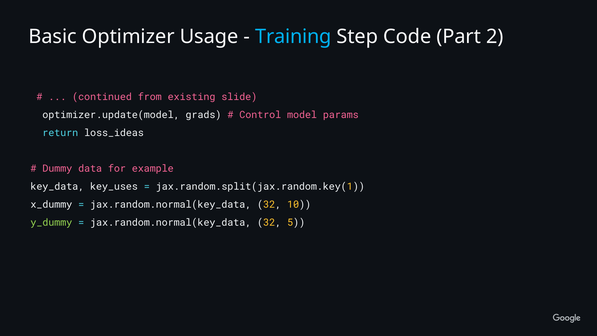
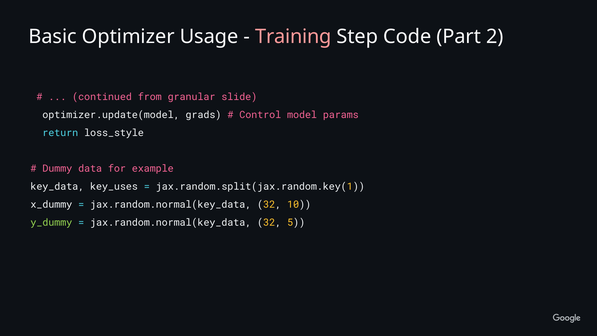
Training colour: light blue -> pink (293, 37)
existing: existing -> granular (192, 97)
loss_ideas: loss_ideas -> loss_style (114, 133)
